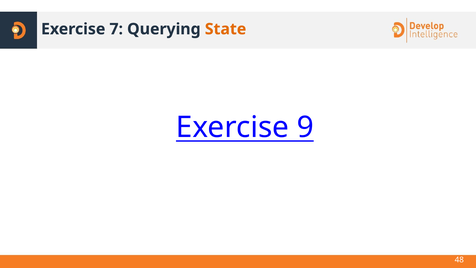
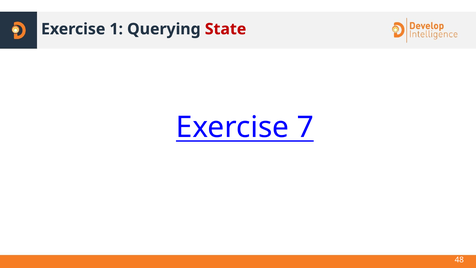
7: 7 -> 1 (116, 29)
State colour: orange -> red (226, 29)
9: 9 -> 7 (305, 127)
